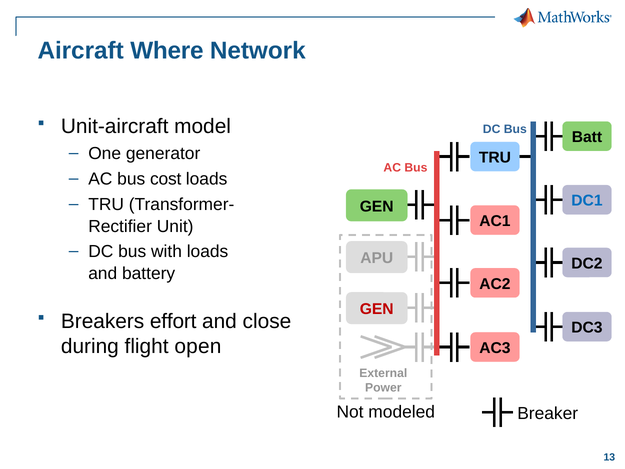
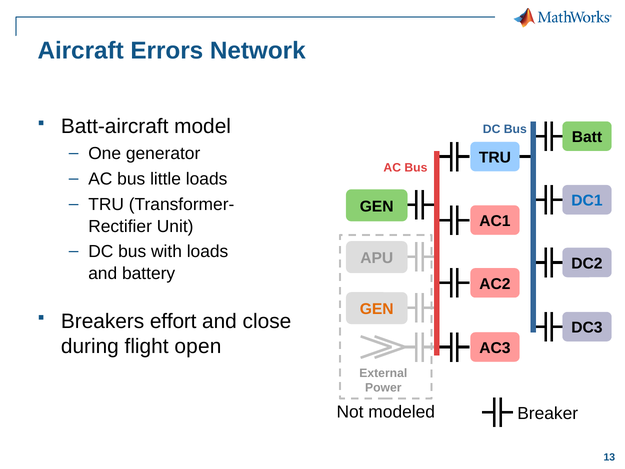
Where: Where -> Errors (167, 51)
Unit-aircraft: Unit-aircraft -> Batt-aircraft (115, 126)
cost: cost -> little (166, 179)
GEN colour: red -> orange (377, 309)
